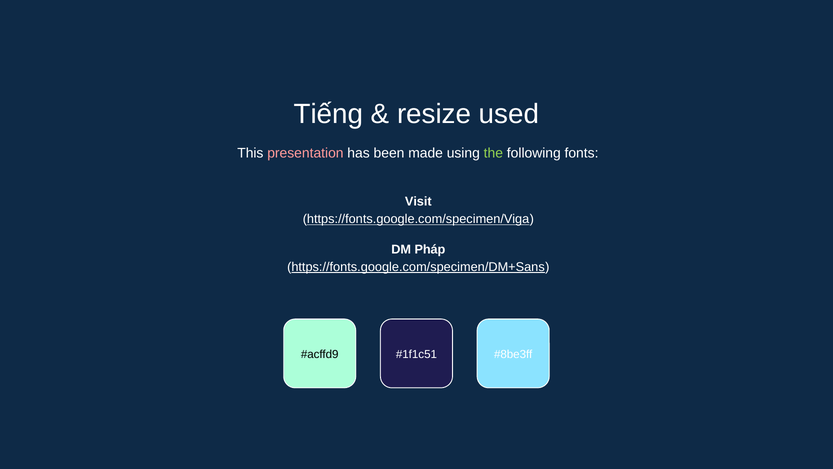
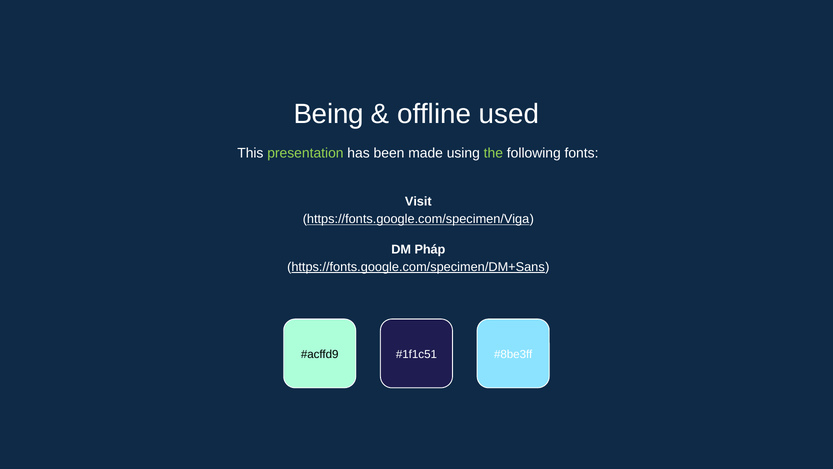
Tiếng: Tiếng -> Being (329, 114)
resize: resize -> offline (434, 114)
presentation colour: pink -> light green (305, 153)
